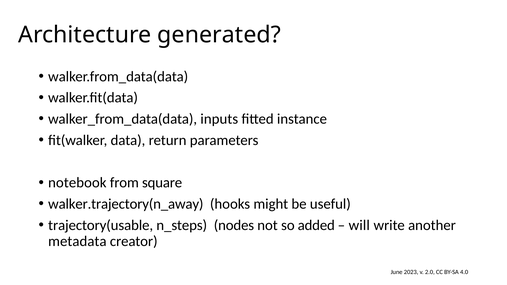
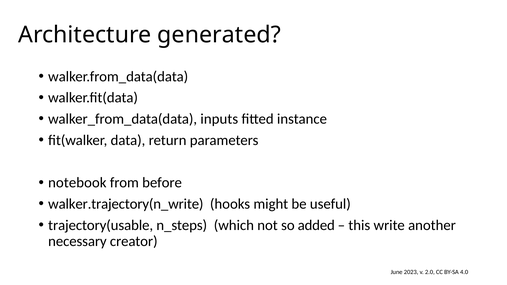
square: square -> before (162, 183)
walker.trajectory(n_away: walker.trajectory(n_away -> walker.trajectory(n_write (126, 204)
nodes: nodes -> which (234, 225)
will: will -> this (359, 225)
metadata: metadata -> necessary (77, 241)
